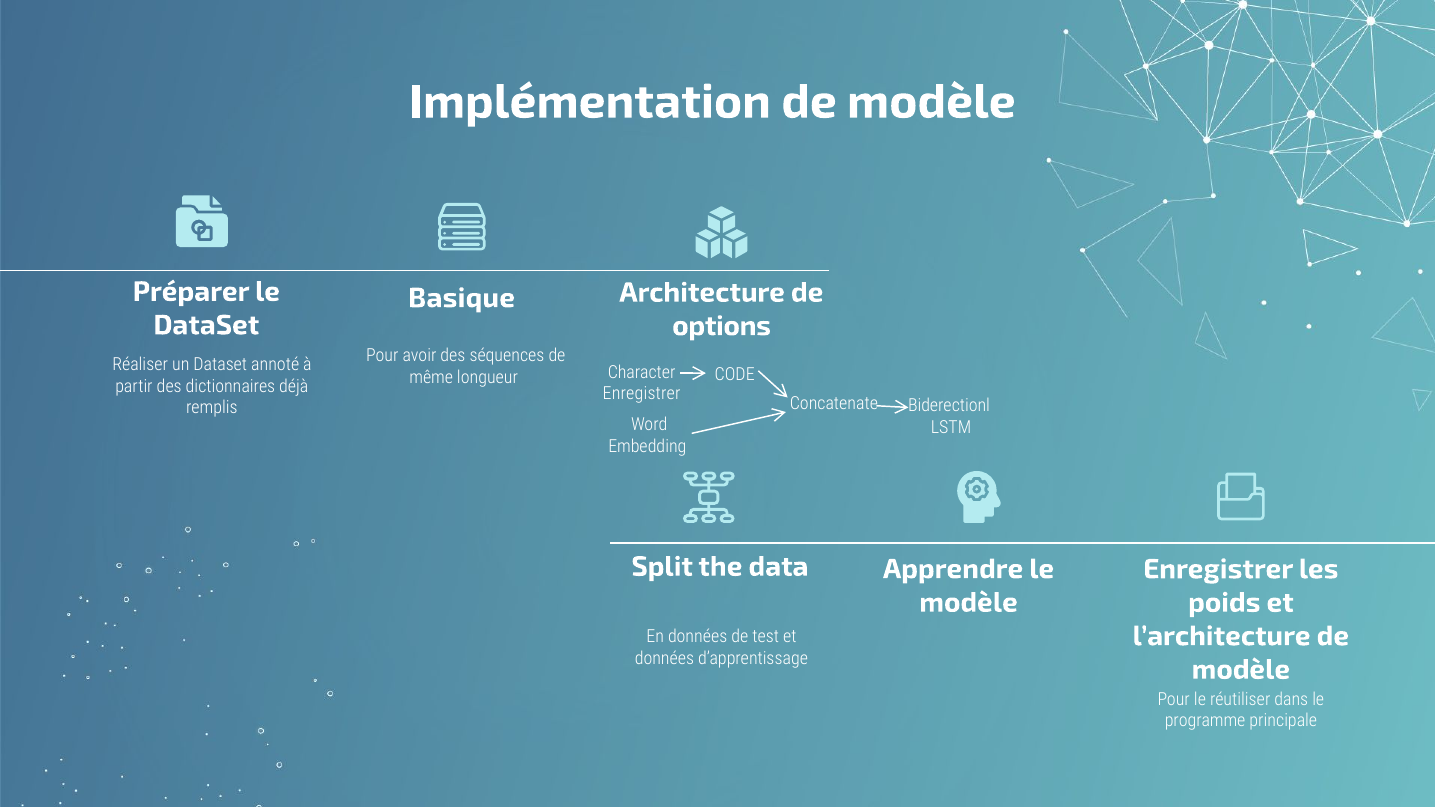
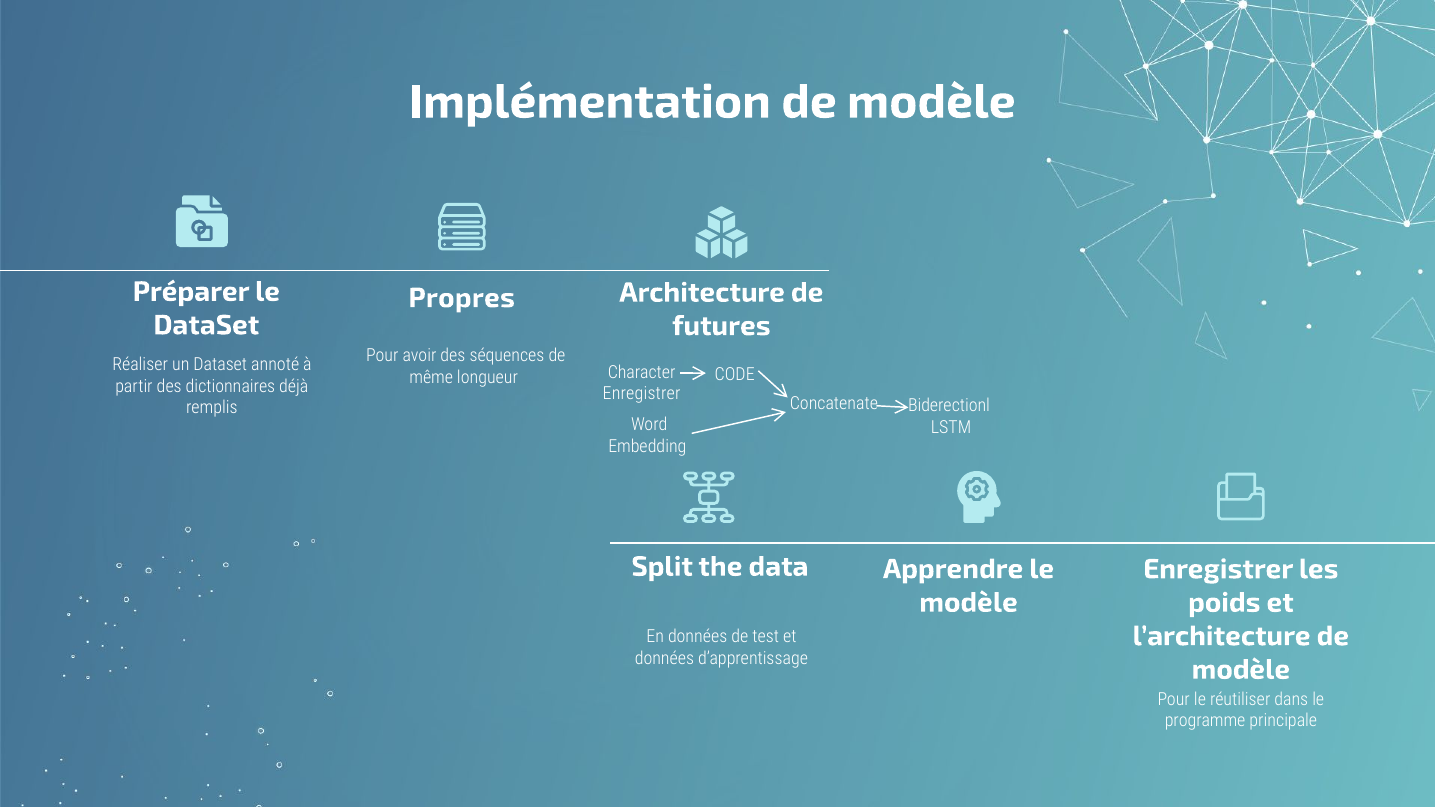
Basique: Basique -> Propres (462, 298)
options: options -> futures (721, 326)
